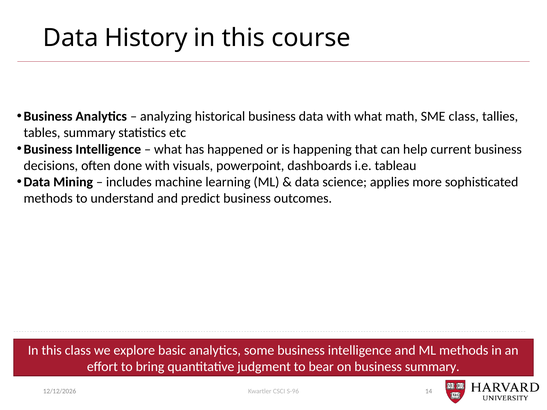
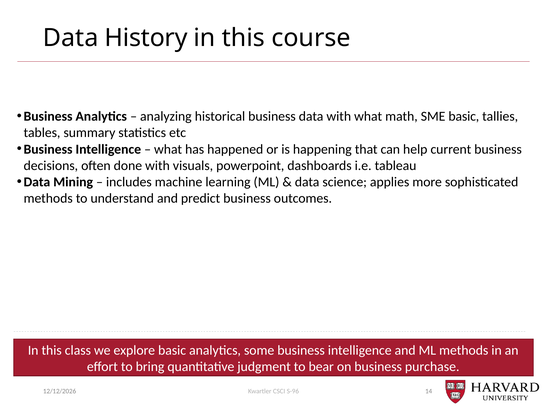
SME class: class -> basic (464, 116)
business summary: summary -> purchase (432, 367)
